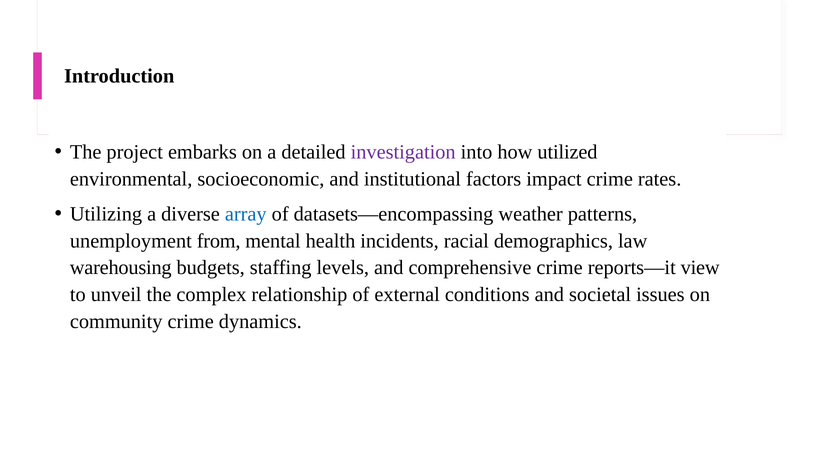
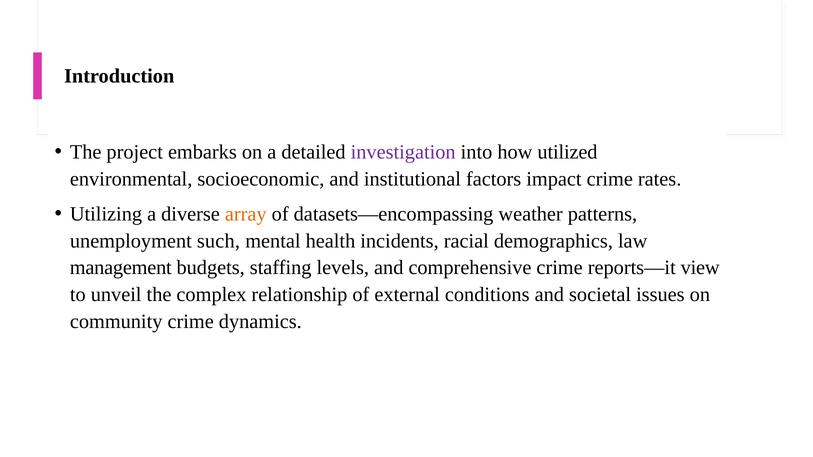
array colour: blue -> orange (246, 214)
from: from -> such (218, 241)
warehousing: warehousing -> management (121, 268)
